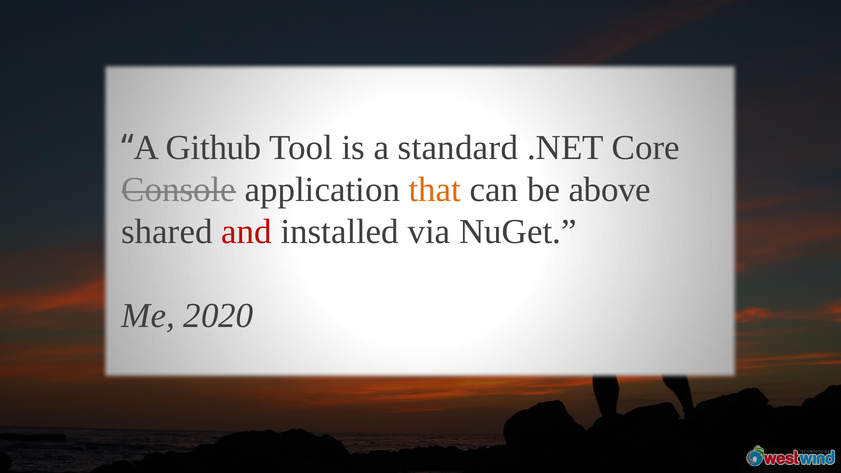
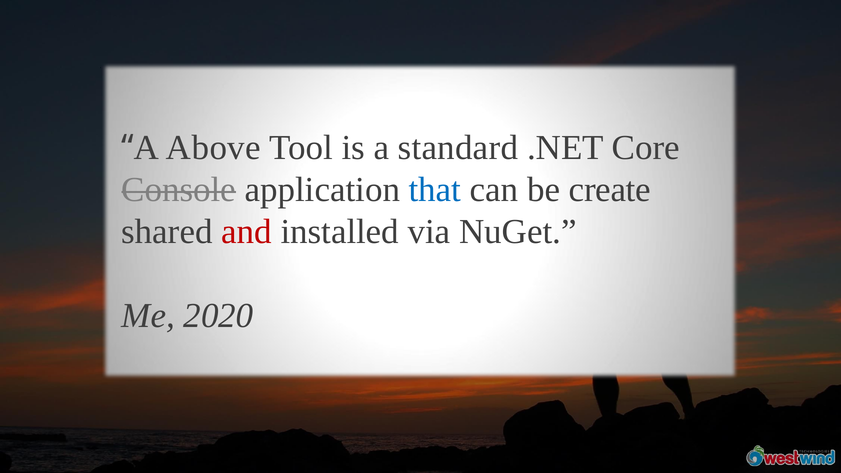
Github: Github -> Above (213, 147)
that colour: orange -> blue (435, 190)
above: above -> create (610, 190)
